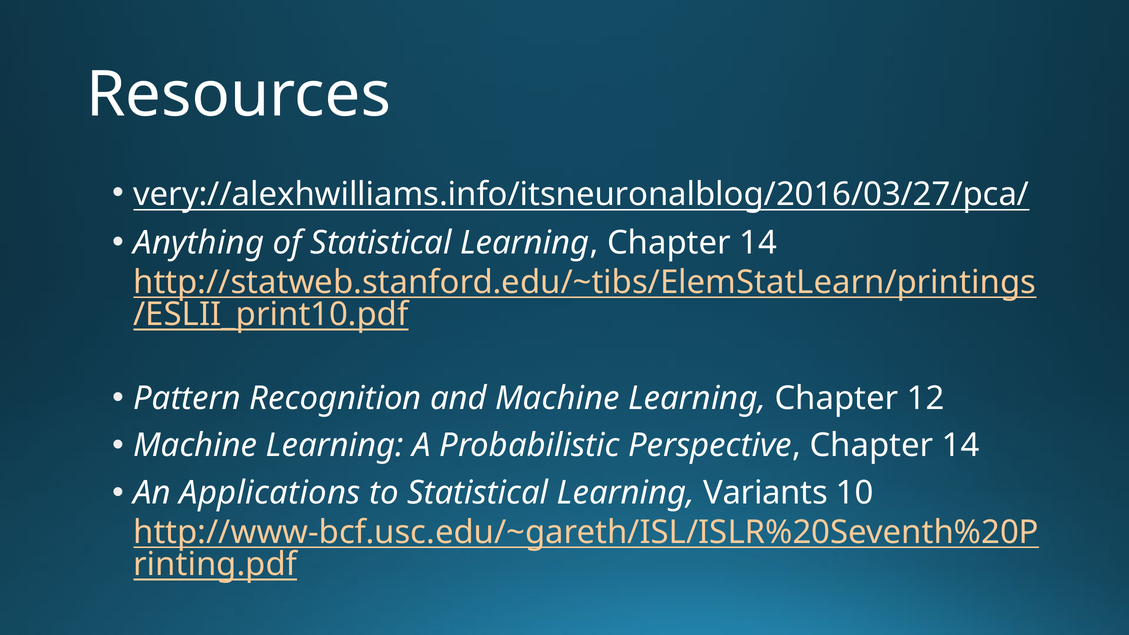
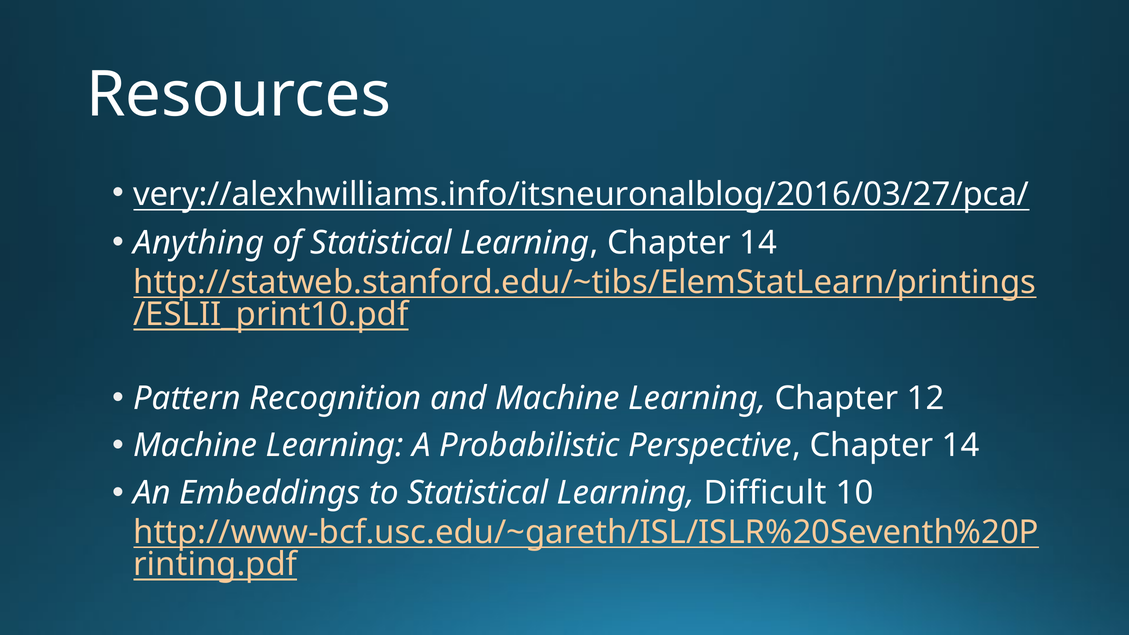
Applications: Applications -> Embeddings (270, 493)
Variants: Variants -> Difficult (765, 493)
